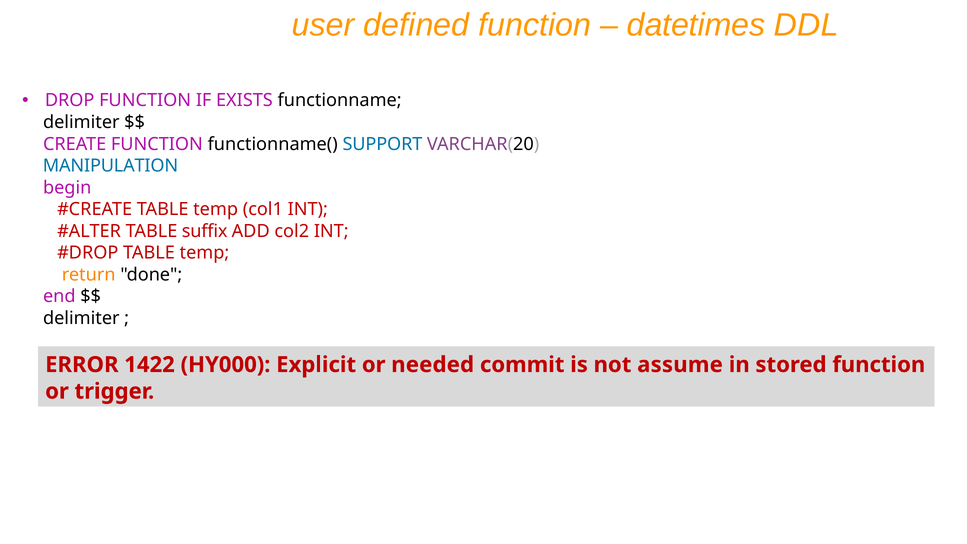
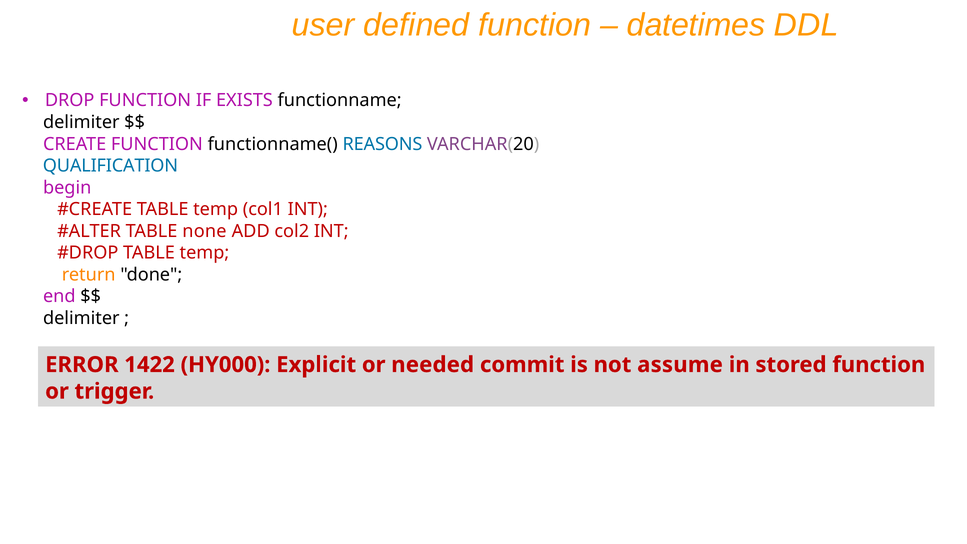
SUPPORT: SUPPORT -> REASONS (382, 144)
MANIPULATION: MANIPULATION -> QUALIFICATION (110, 166)
suffix: suffix -> none (204, 231)
